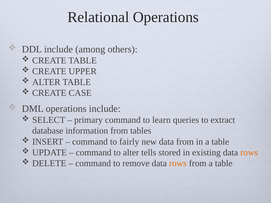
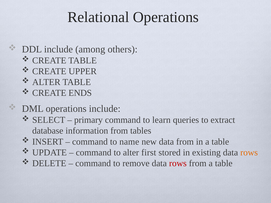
CASE: CASE -> ENDS (80, 93)
fairly: fairly -> name (129, 142)
tells: tells -> first (149, 153)
rows colour: orange -> red (178, 163)
